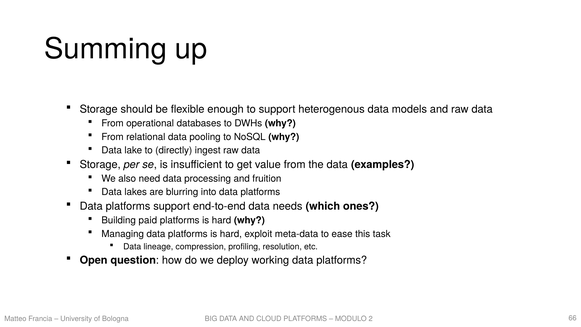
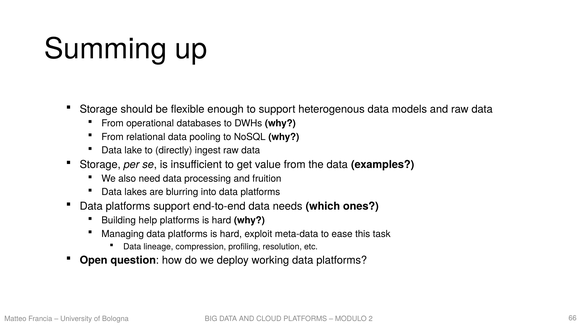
paid: paid -> help (148, 220)
